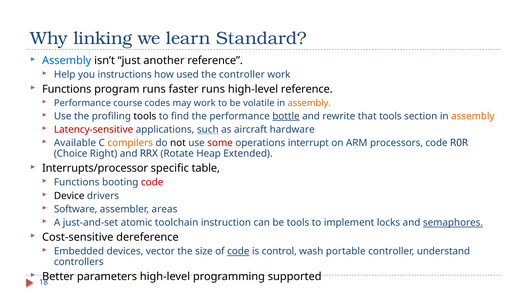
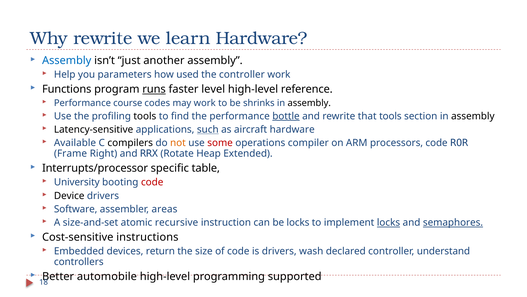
Why linking: linking -> rewrite (103, 38)
learn Standard: Standard -> Hardware (262, 38)
another reference: reference -> assembly (215, 61)
instructions: instructions -> parameters (125, 75)
runs underline: none -> present (154, 89)
faster runs: runs -> level (213, 89)
volatile: volatile -> shrinks (259, 103)
assembly colour: orange -> black (309, 103)
assembly colour: orange -> black (473, 116)
Latency-sensitive colour: red -> black (94, 129)
compilers colour: orange -> black (130, 143)
not colour: black -> orange (178, 143)
interrupt: interrupt -> compiler (308, 143)
Choice: Choice -> Frame (71, 153)
Functions: Functions -> University (77, 182)
just-and-set: just-and-set -> size-and-set (90, 222)
toolchain: toolchain -> recursive (177, 222)
be tools: tools -> locks (298, 222)
locks underline: none -> present (388, 222)
dereference: dereference -> instructions (147, 237)
vector: vector -> return (160, 251)
code underline: present -> none (238, 251)
is control: control -> drivers (279, 251)
portable: portable -> declared (346, 251)
parameters: parameters -> automobile (107, 276)
